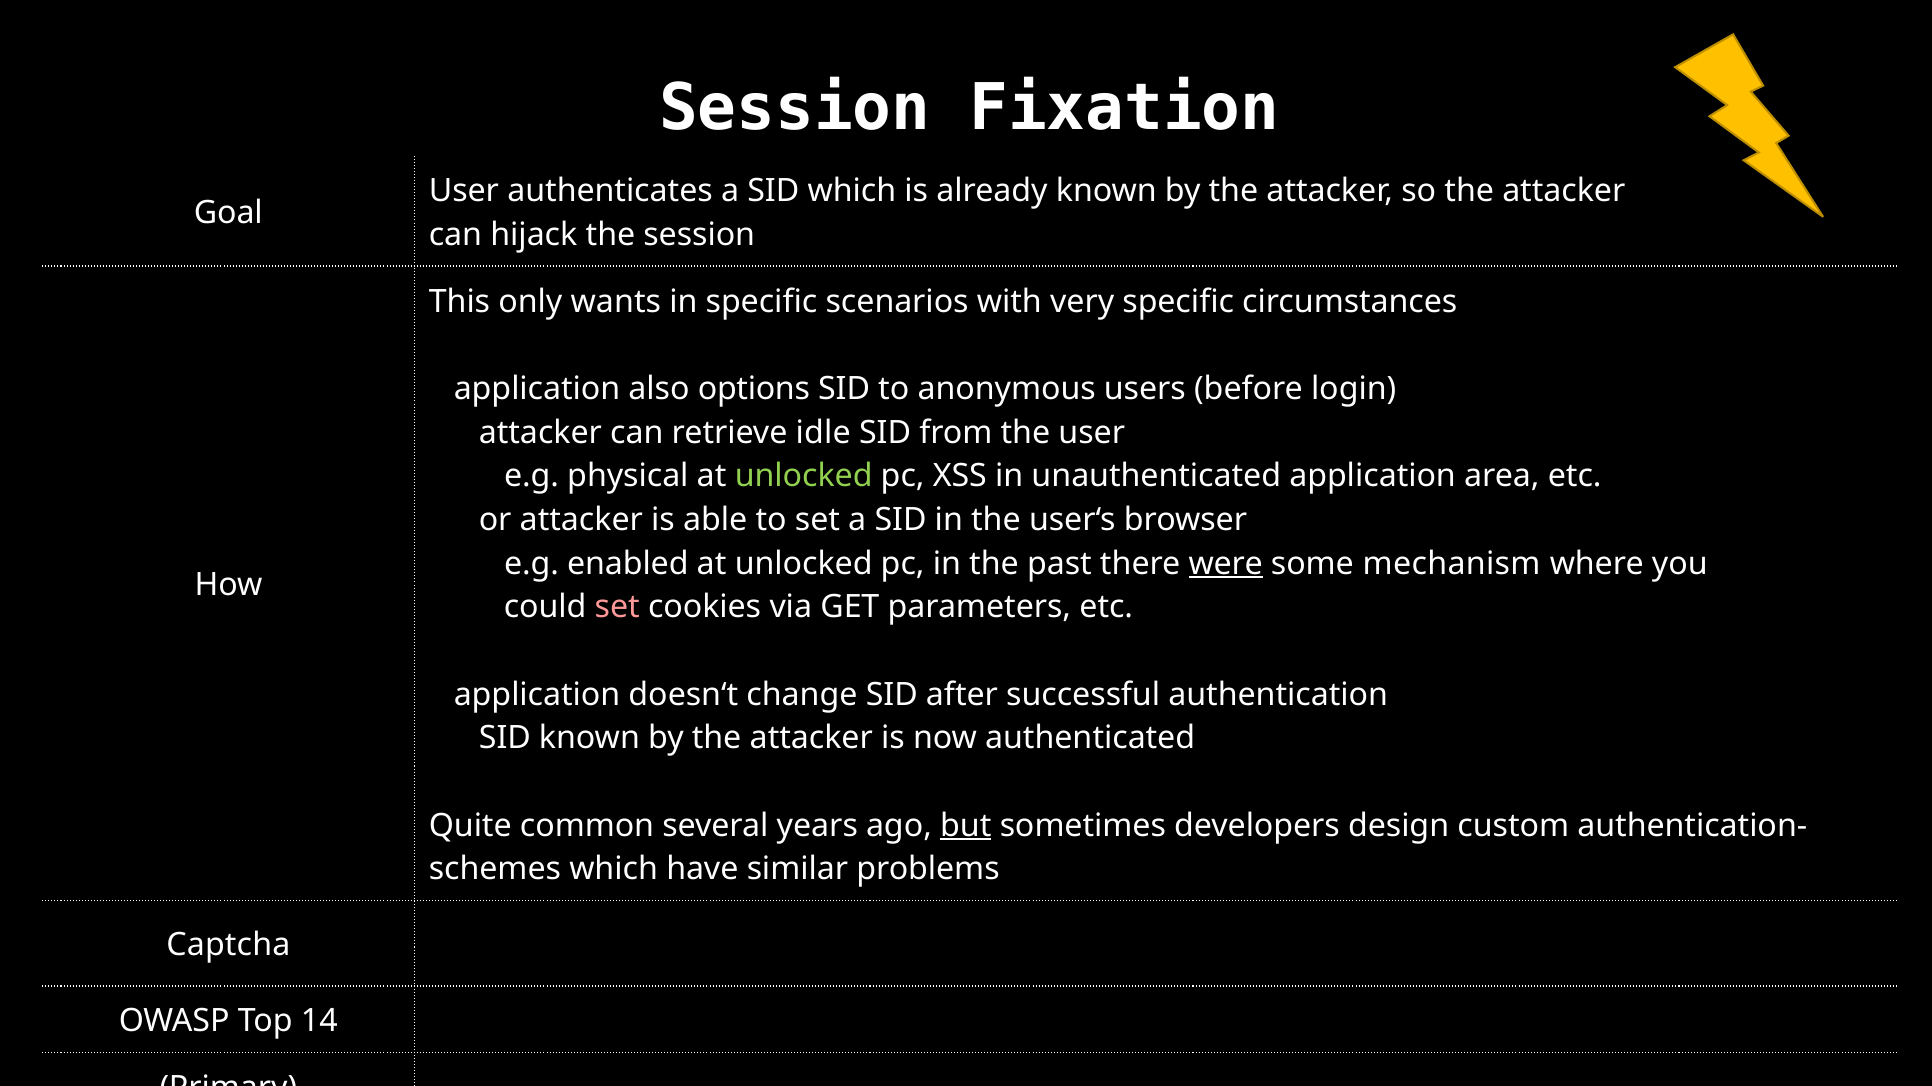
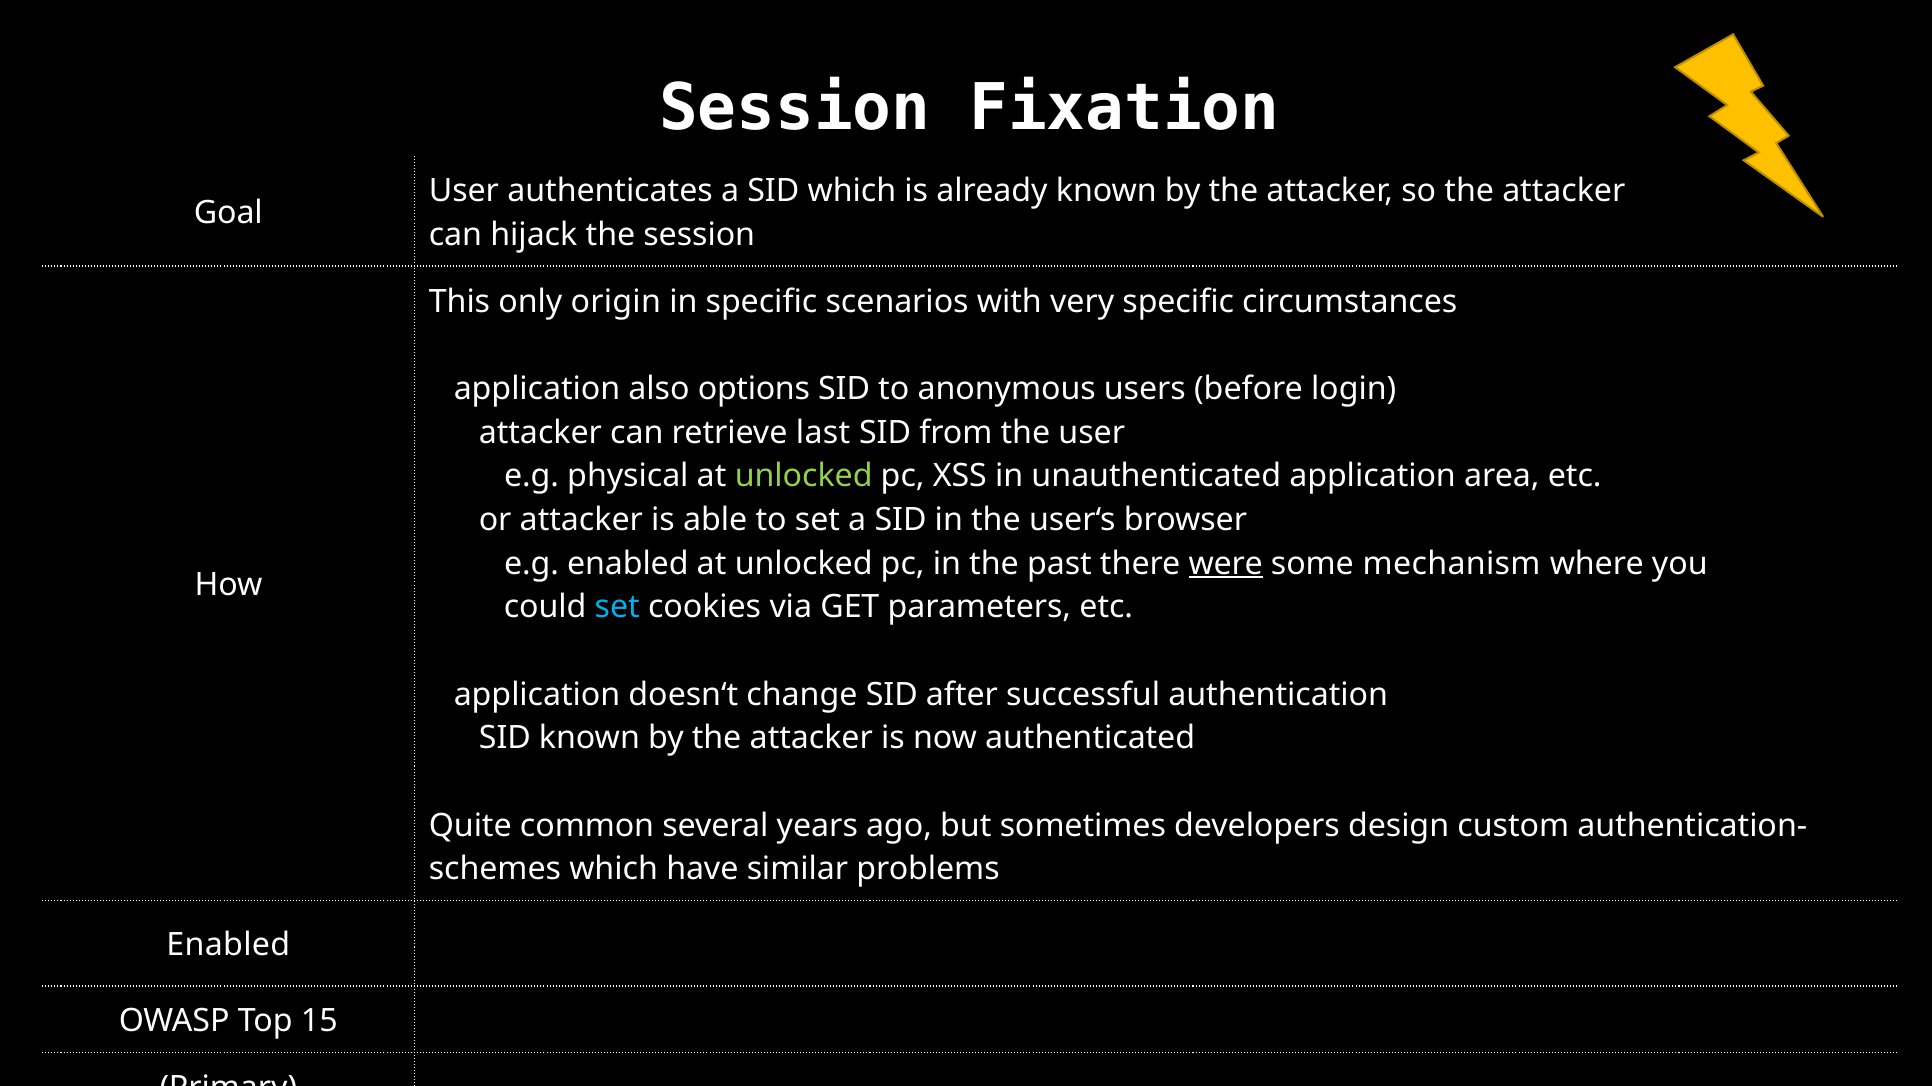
wants: wants -> origin (616, 302)
idle: idle -> last (823, 433)
set colour: pink -> light blue (617, 607)
but underline: present -> none (966, 826)
Captcha: Captcha -> Enabled (228, 946)
14: 14 -> 15 (319, 1022)
